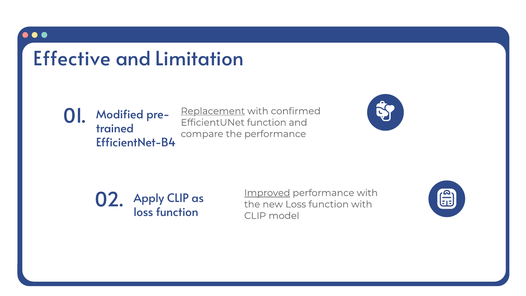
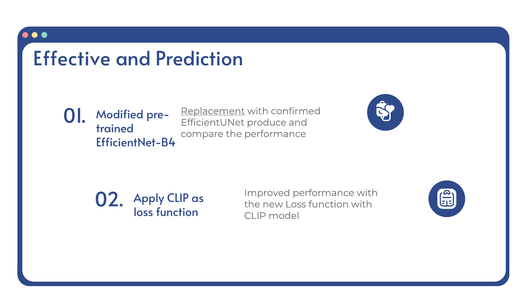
Limitation: Limitation -> Prediction (200, 59)
EfficientUNet function: function -> produce (267, 122)
Improved underline: present -> none (267, 193)
